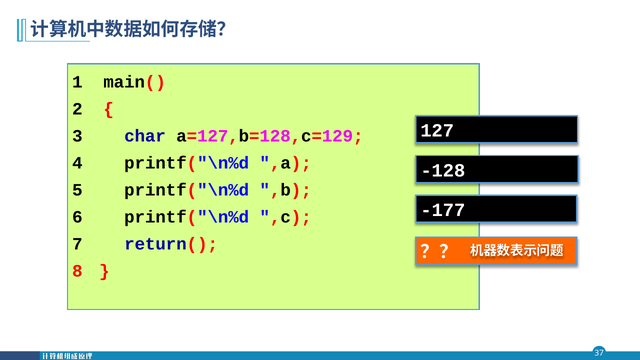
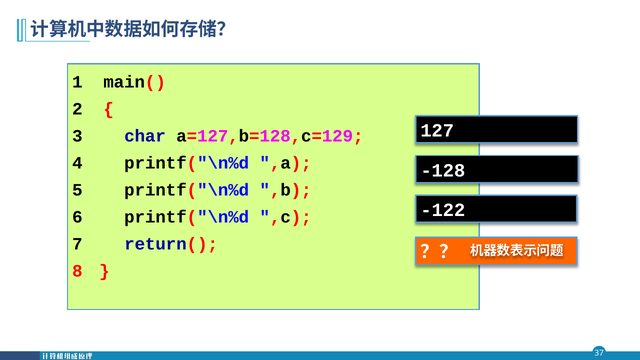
-177: -177 -> -122 (443, 210)
